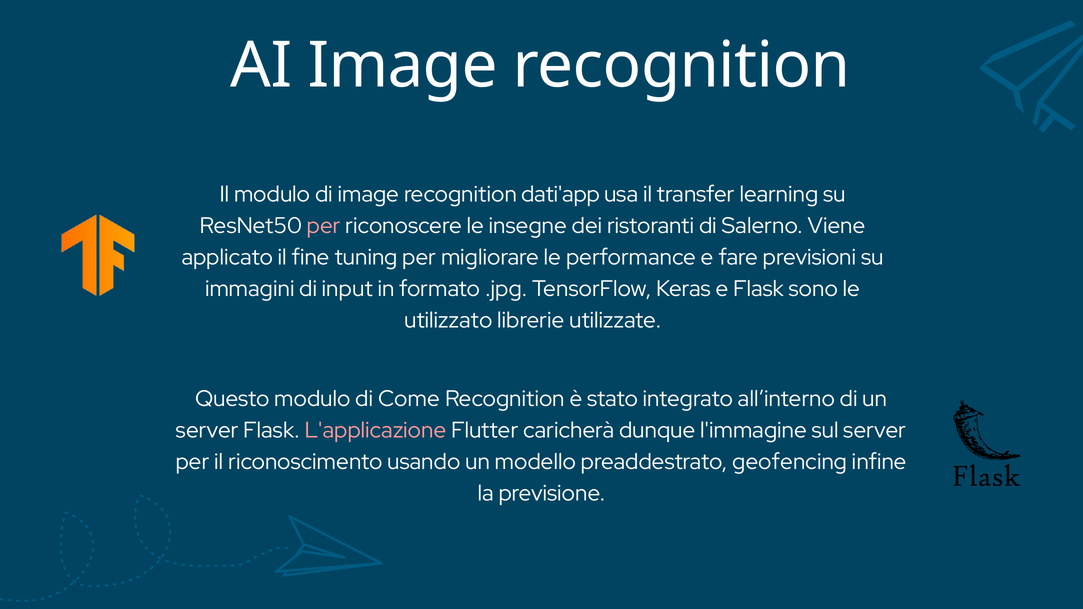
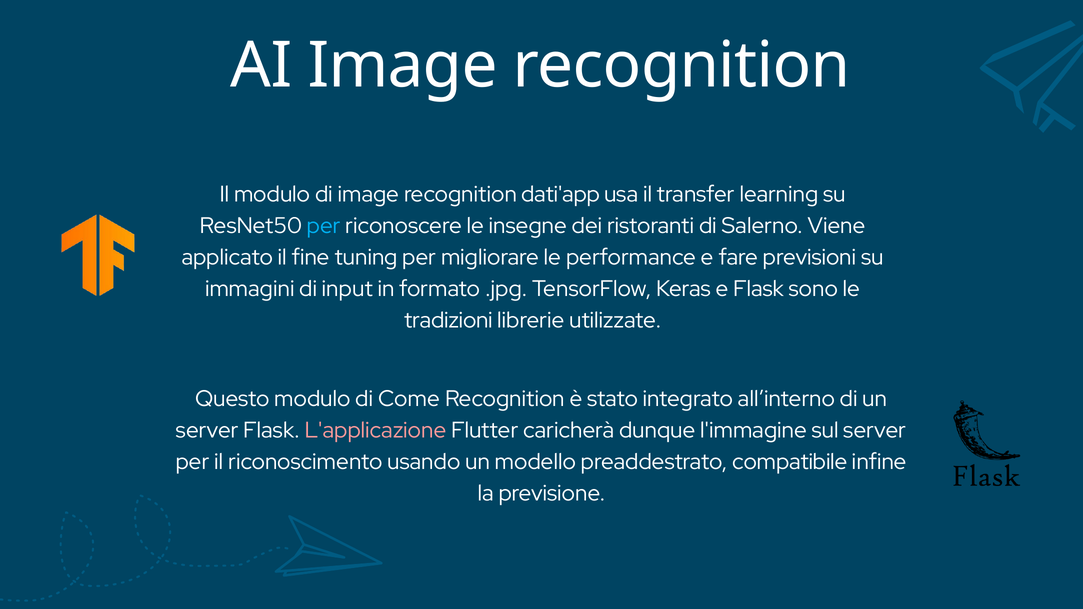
per colour: pink -> light blue (324, 226)
utilizzato: utilizzato -> tradizioni (449, 321)
geofencing: geofencing -> compatibile (790, 462)
